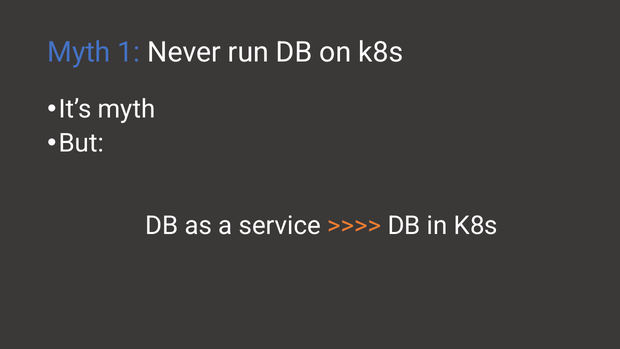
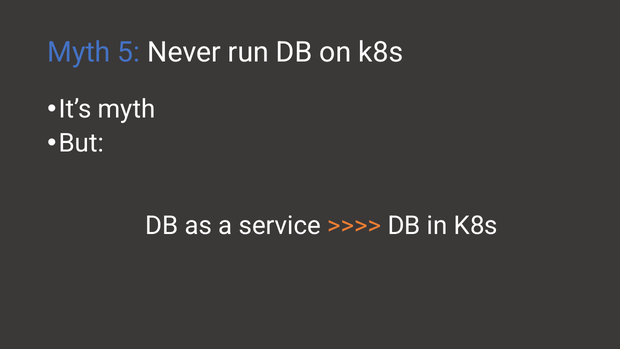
1: 1 -> 5 (129, 52)
